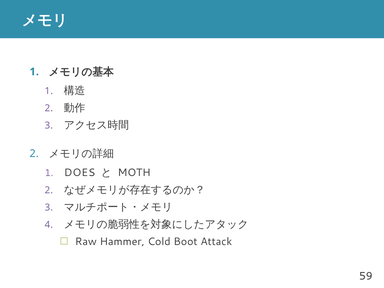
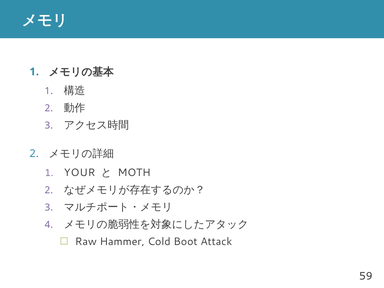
DOES: DOES -> YOUR (80, 173)
